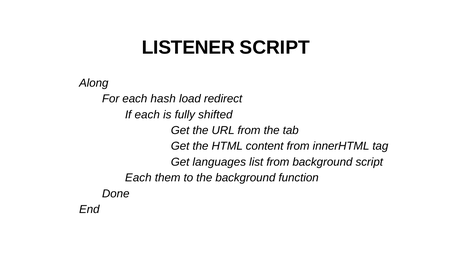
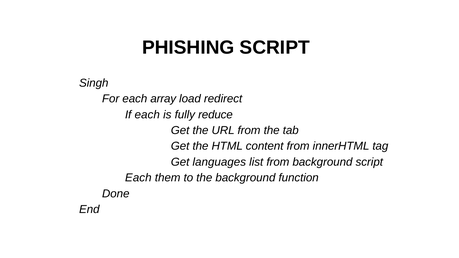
LISTENER: LISTENER -> PHISHING (188, 48)
Along: Along -> Singh (94, 83)
hash: hash -> array (163, 99)
shifted: shifted -> reduce (215, 115)
